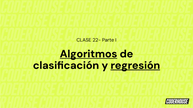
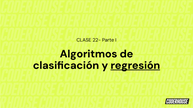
Algoritmos underline: present -> none (89, 54)
